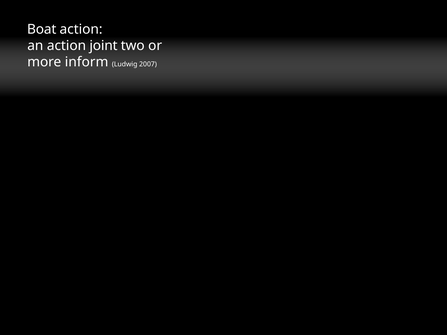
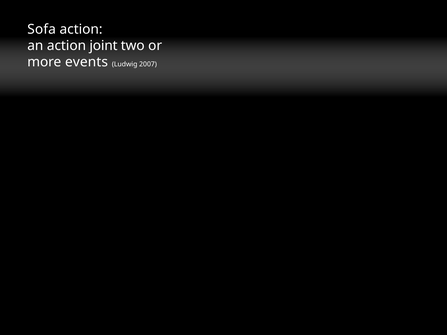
Boat: Boat -> Sofa (42, 29)
inform: inform -> events (87, 62)
